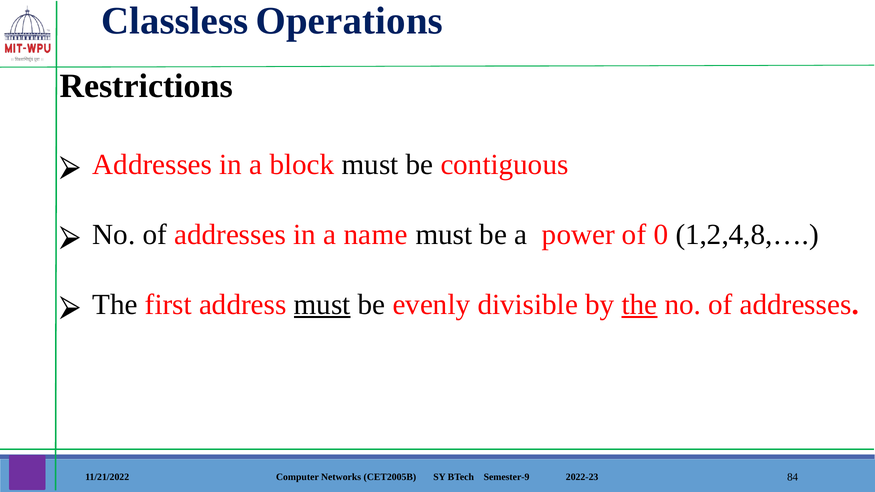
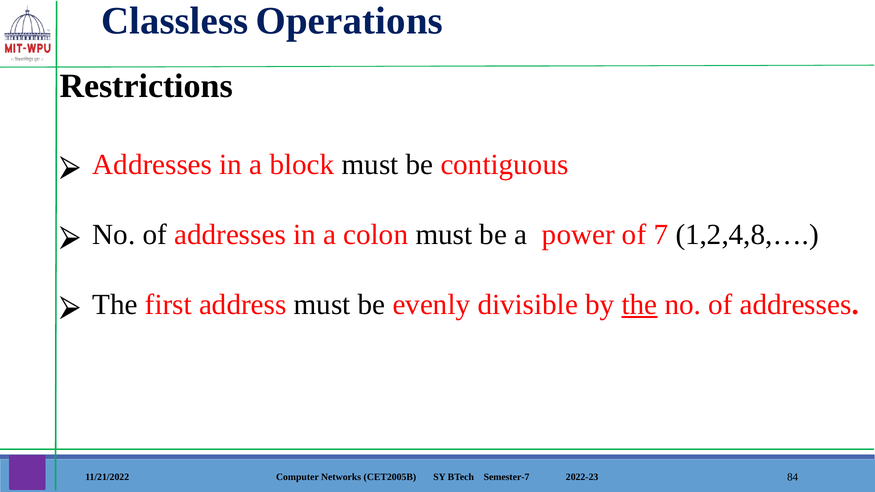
name: name -> colon (376, 235)
0: 0 -> 7 (661, 235)
must underline: present -> none (322, 305)
Semester-9: Semester-9 -> Semester-7 (507, 477)
